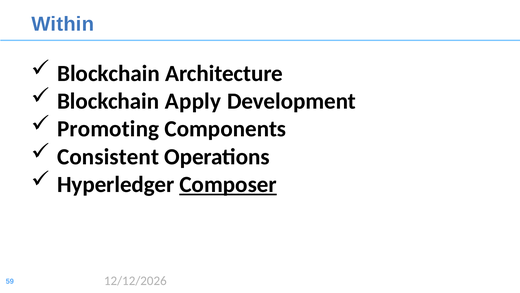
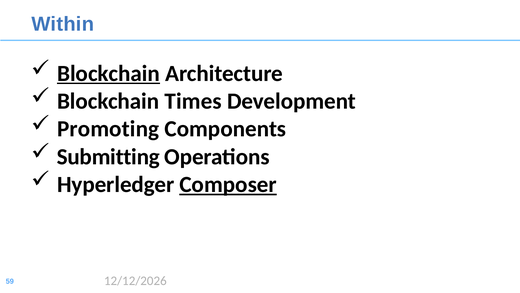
Blockchain underline: none -> present (109, 73)
Apply: Apply -> Times (193, 101)
Consistent: Consistent -> Submitting (108, 157)
